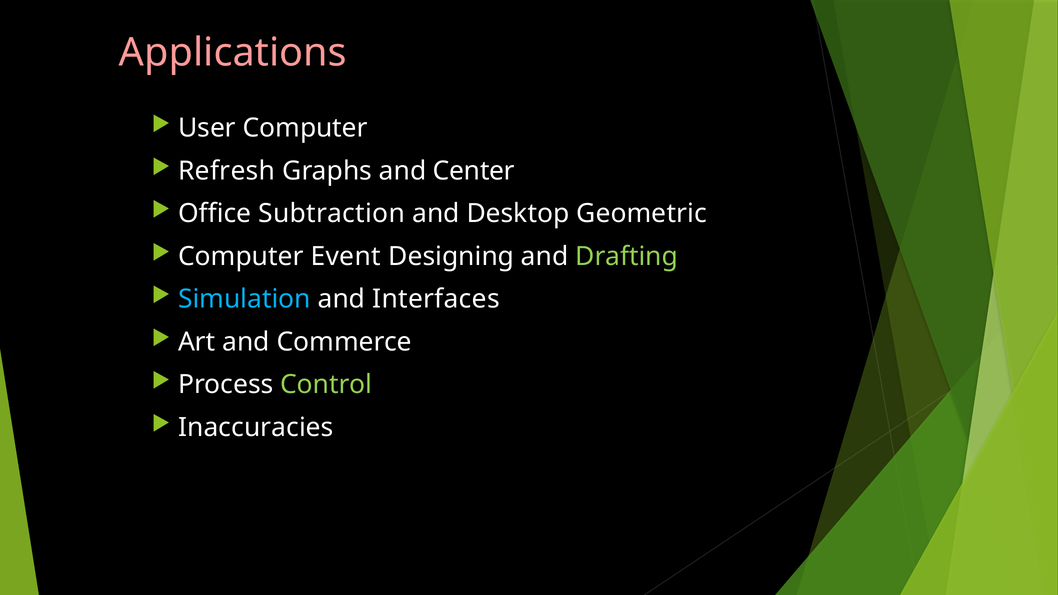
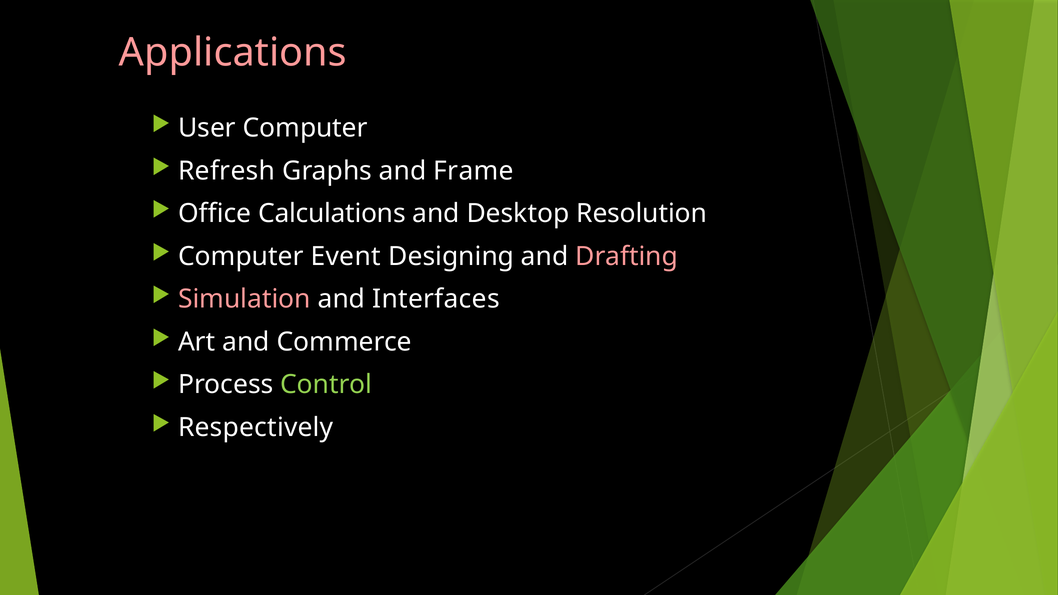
Center: Center -> Frame (474, 171)
Subtraction: Subtraction -> Calculations (332, 214)
Geometric: Geometric -> Resolution (642, 214)
Drafting colour: light green -> pink (627, 256)
Simulation colour: light blue -> pink (244, 299)
Inaccuracies: Inaccuracies -> Respectively (256, 428)
